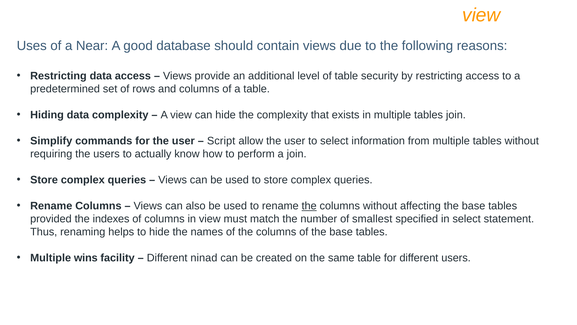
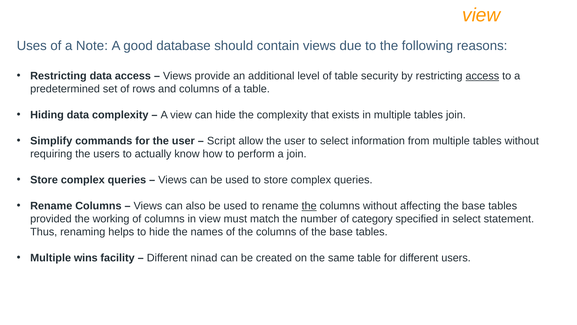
Near: Near -> Note (92, 46)
access underline: none -> present (482, 76)
indexes: indexes -> working (111, 219)
smallest: smallest -> category (372, 219)
